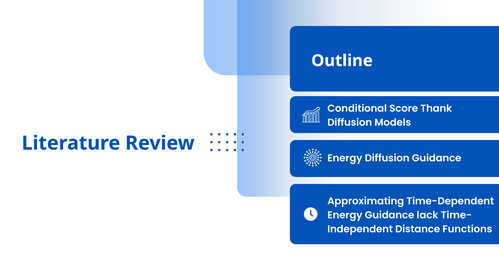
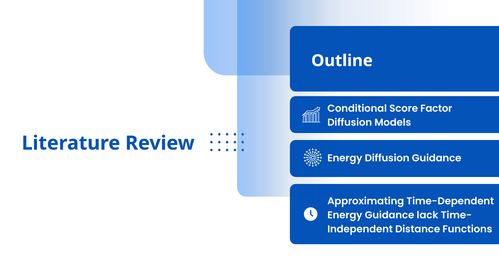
Thank: Thank -> Factor (436, 109)
